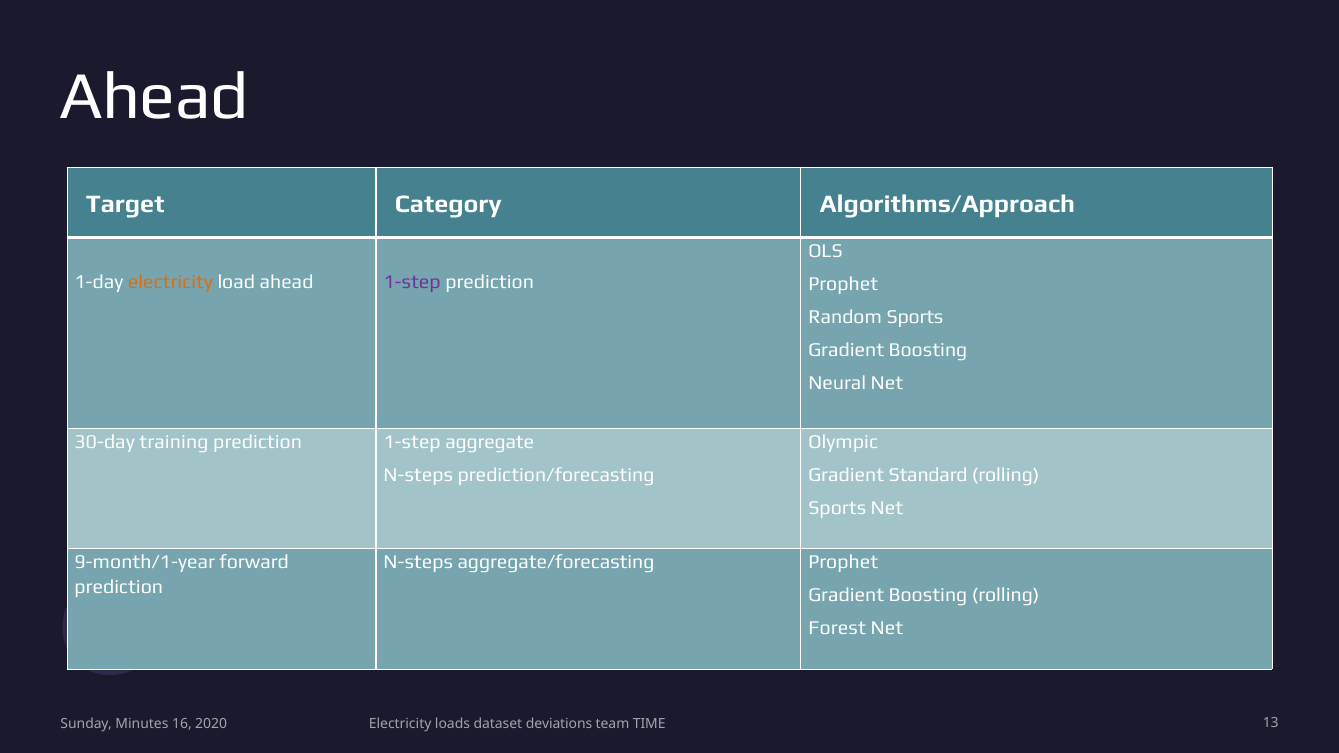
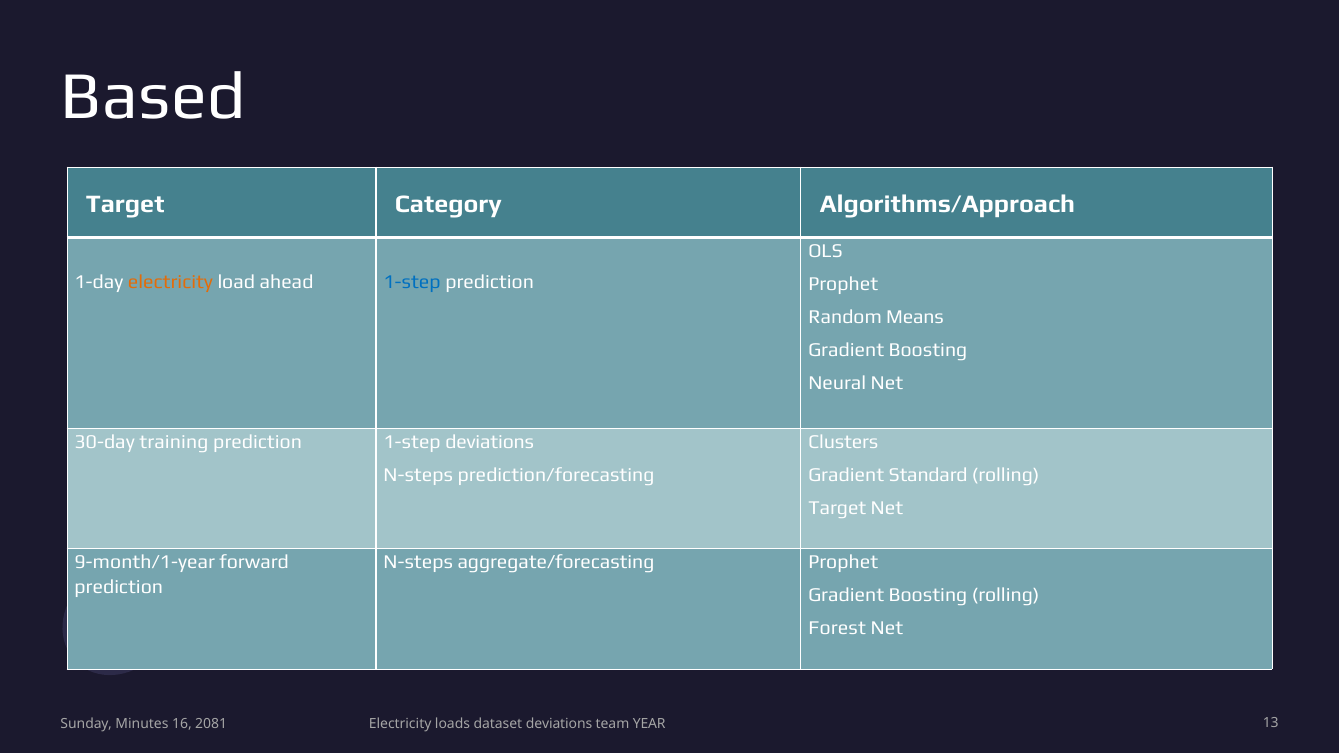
Ahead: Ahead -> Based (153, 96)
1-step colour: purple -> blue (412, 282)
Random Sports: Sports -> Means (915, 317)
1-step aggregate: aggregate -> deviations (490, 442)
Olympic: Olympic -> Clusters (843, 442)
Sports: Sports -> Target (837, 508)
2020: 2020 -> 2081 (211, 724)
TIME: TIME -> YEAR (649, 724)
